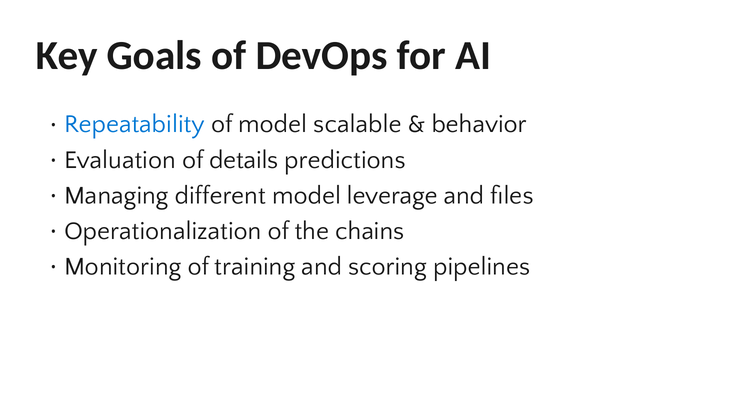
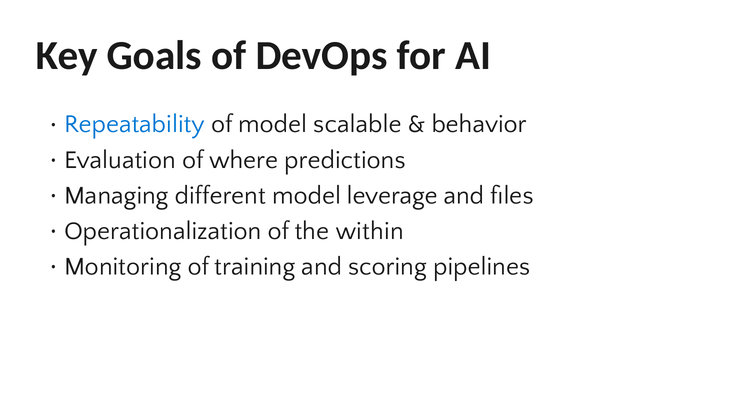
details: details -> where (244, 160)
chains: chains -> within (370, 231)
